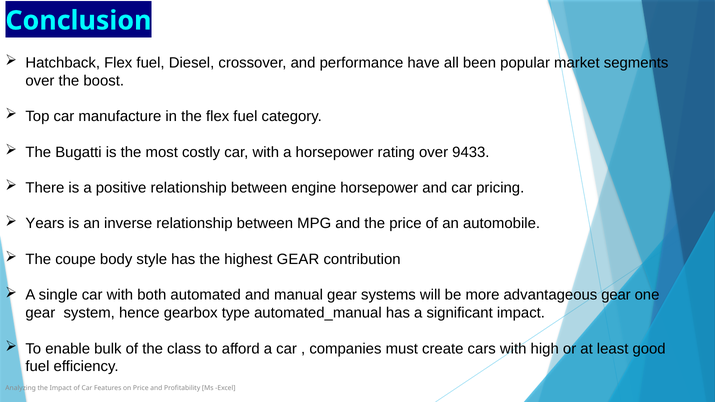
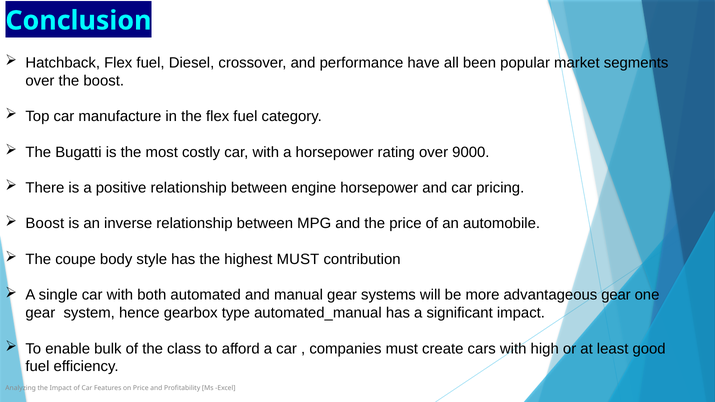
9433: 9433 -> 9000 (471, 152)
Years: Years -> Boost (45, 224)
highest GEAR: GEAR -> MUST (298, 259)
